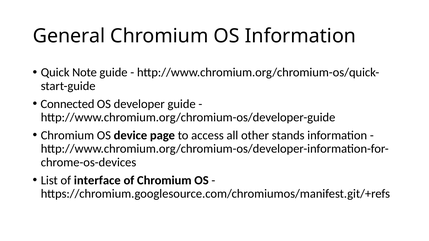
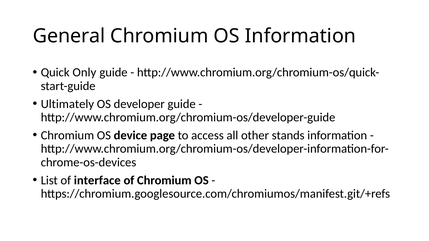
Note: Note -> Only (84, 73)
Connected: Connected -> Ultimately (67, 104)
